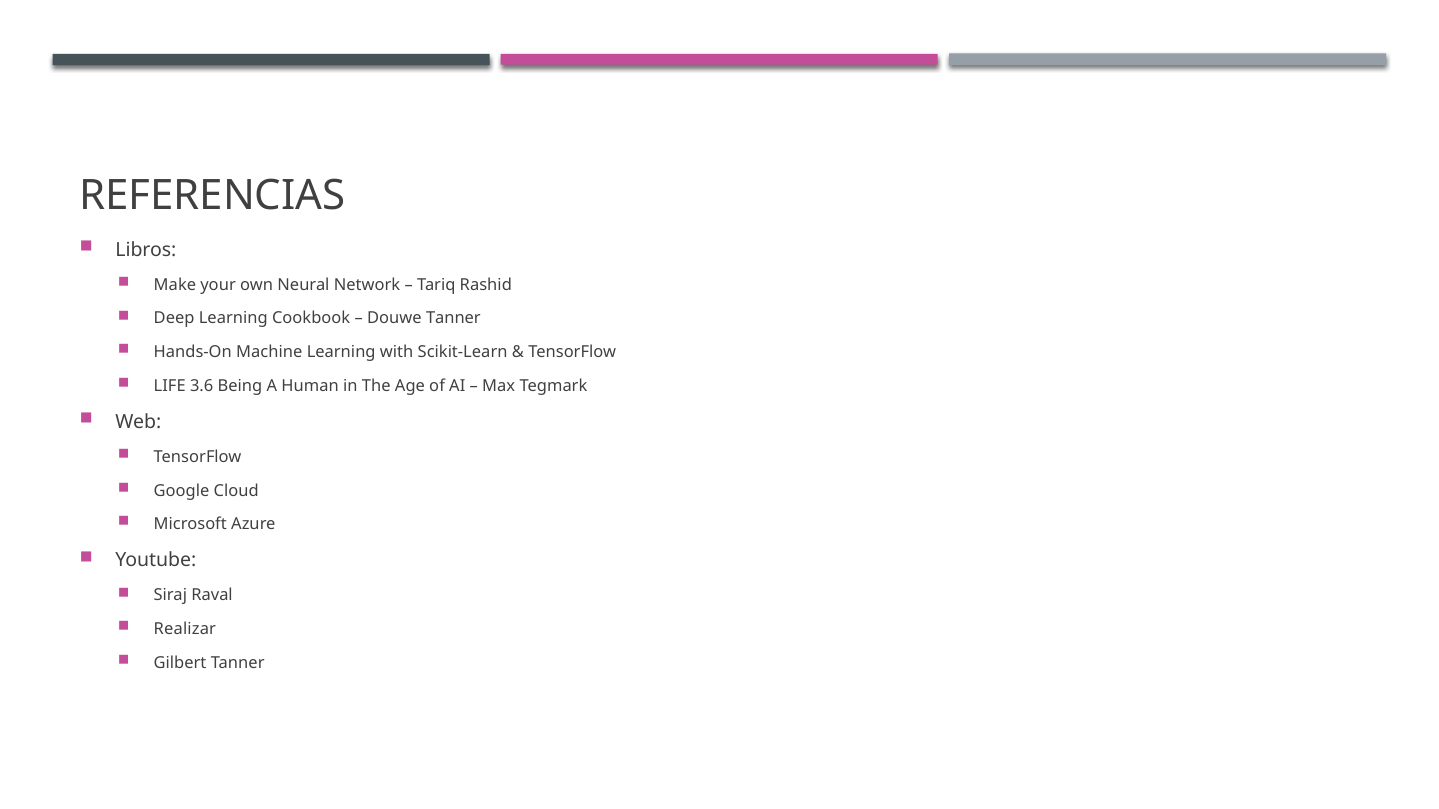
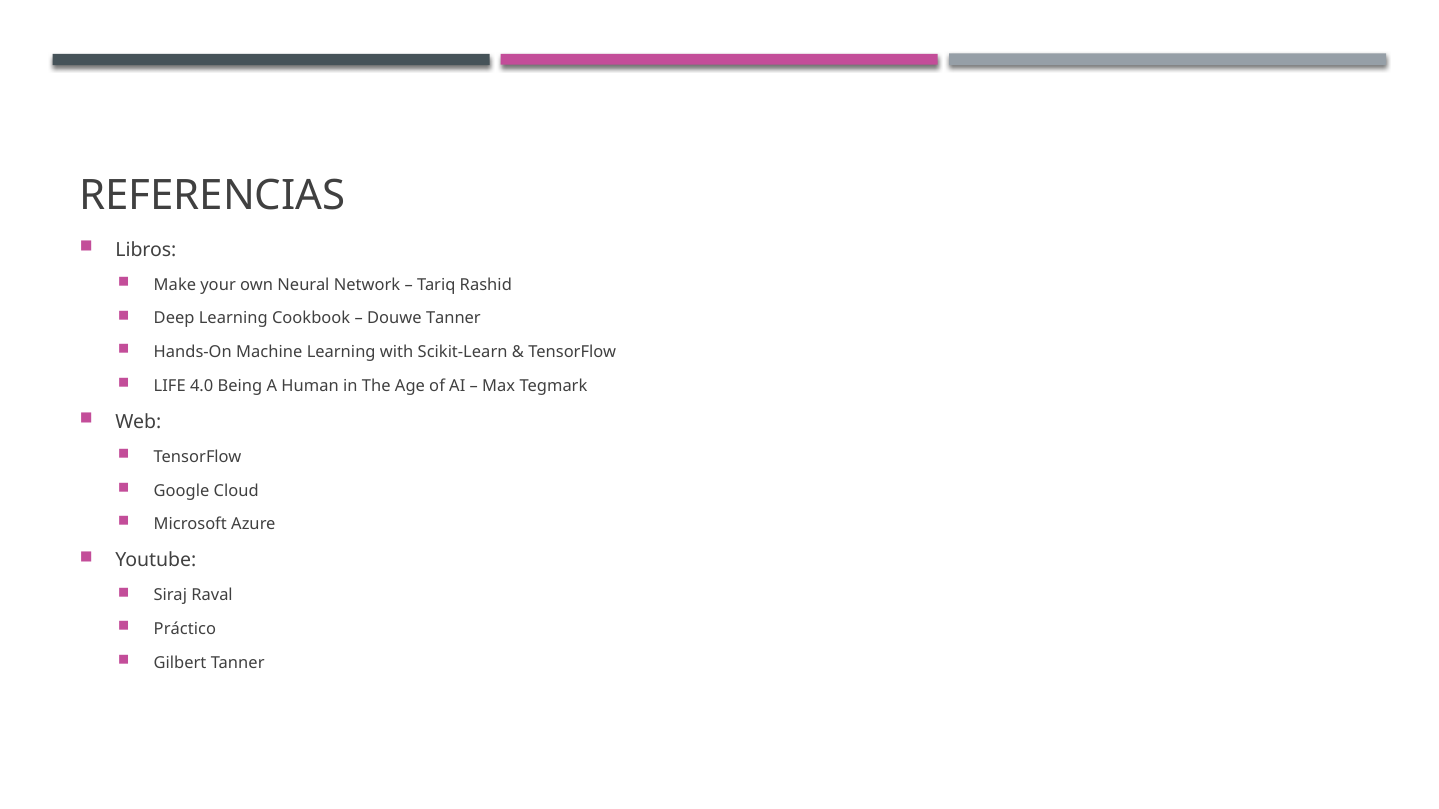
3.6: 3.6 -> 4.0 (202, 386)
Realizar: Realizar -> Práctico (185, 629)
